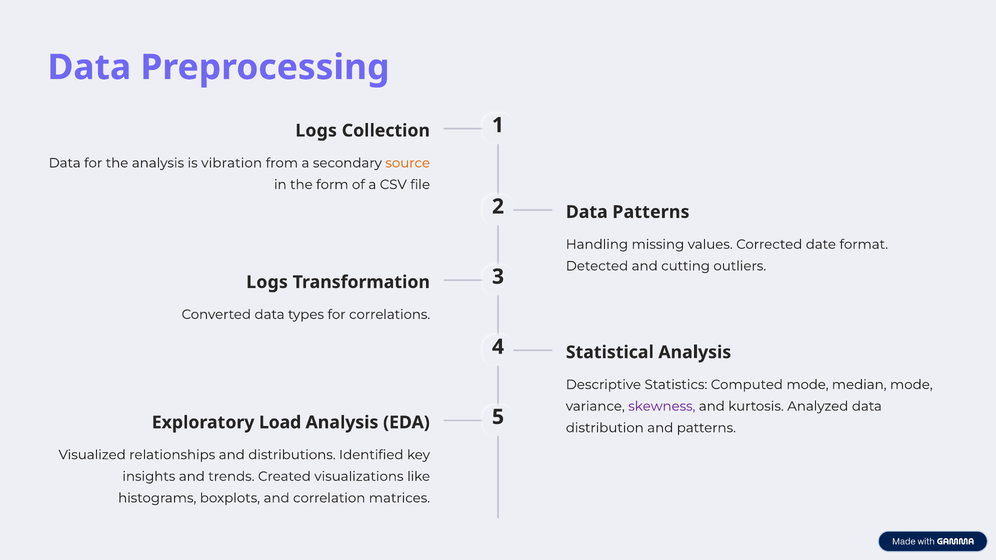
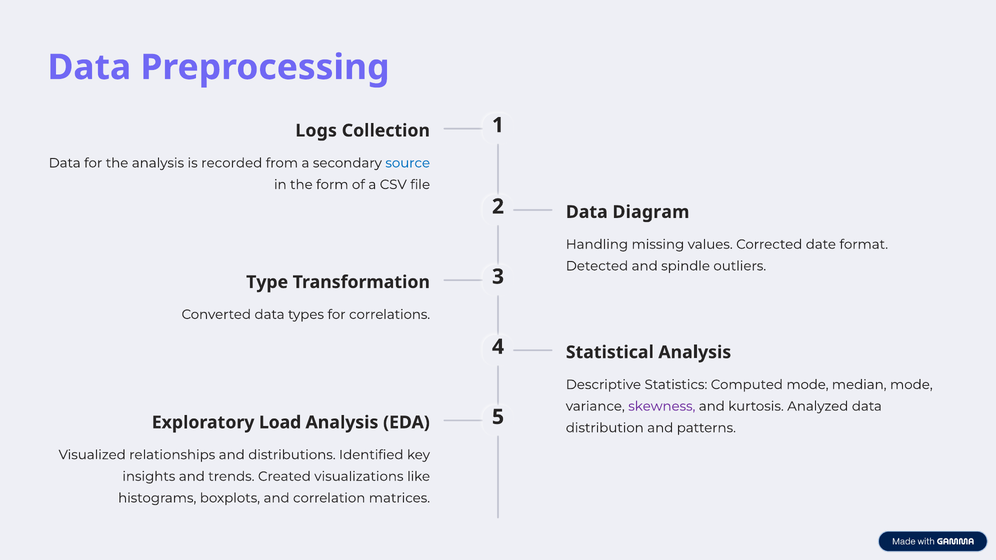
vibration: vibration -> recorded (232, 163)
source colour: orange -> blue (408, 163)
Data Patterns: Patterns -> Diagram (651, 212)
cutting: cutting -> spindle (686, 266)
Logs: Logs -> Type (267, 282)
